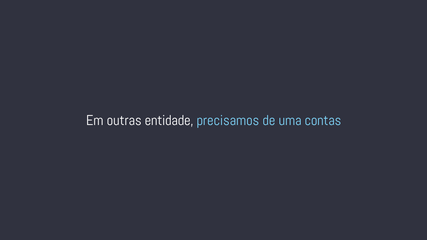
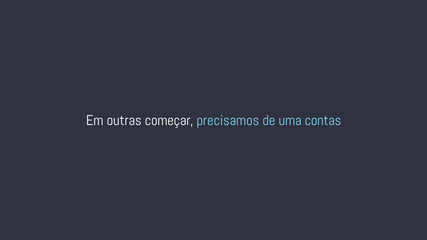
entidade: entidade -> começar (169, 121)
